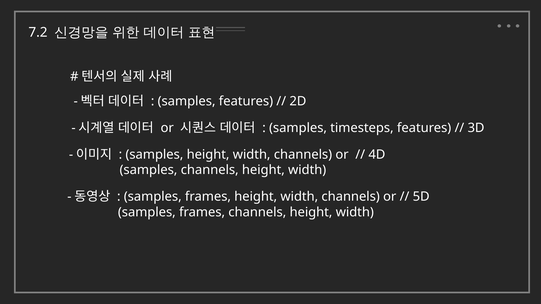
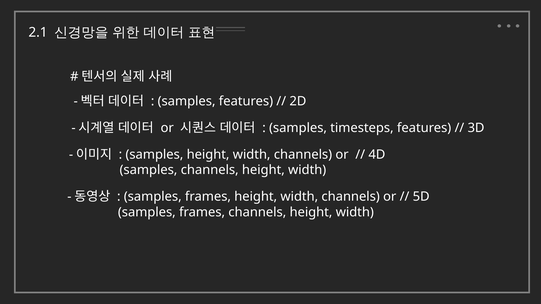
7.2: 7.2 -> 2.1 (38, 32)
